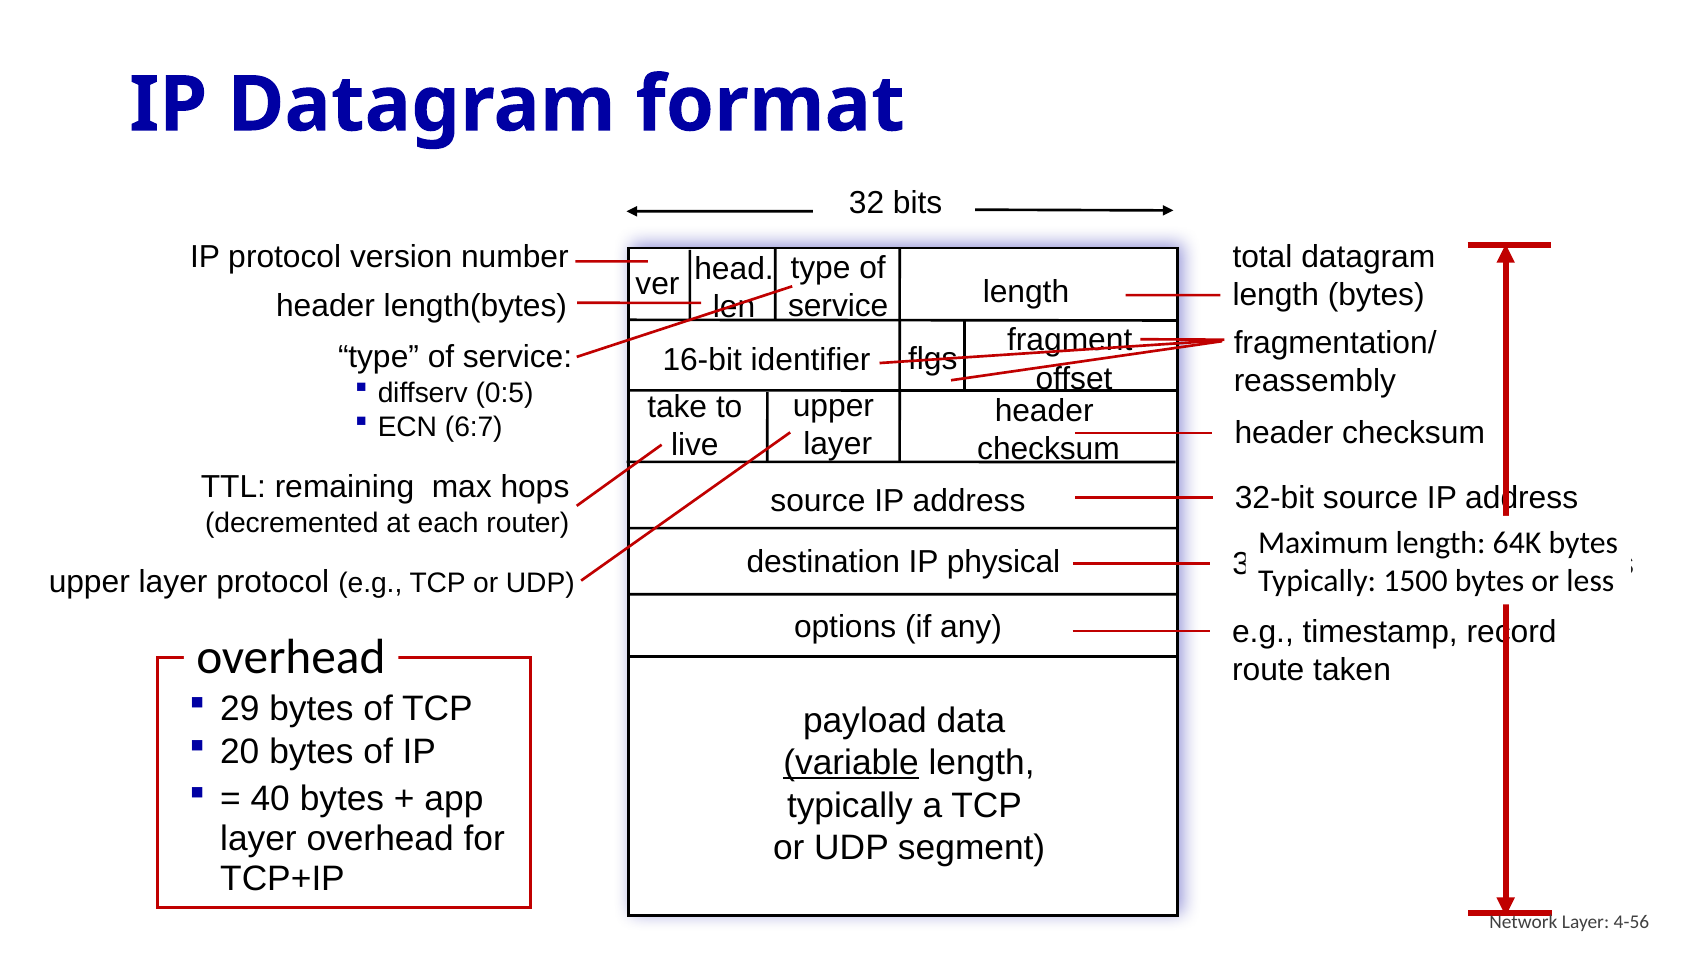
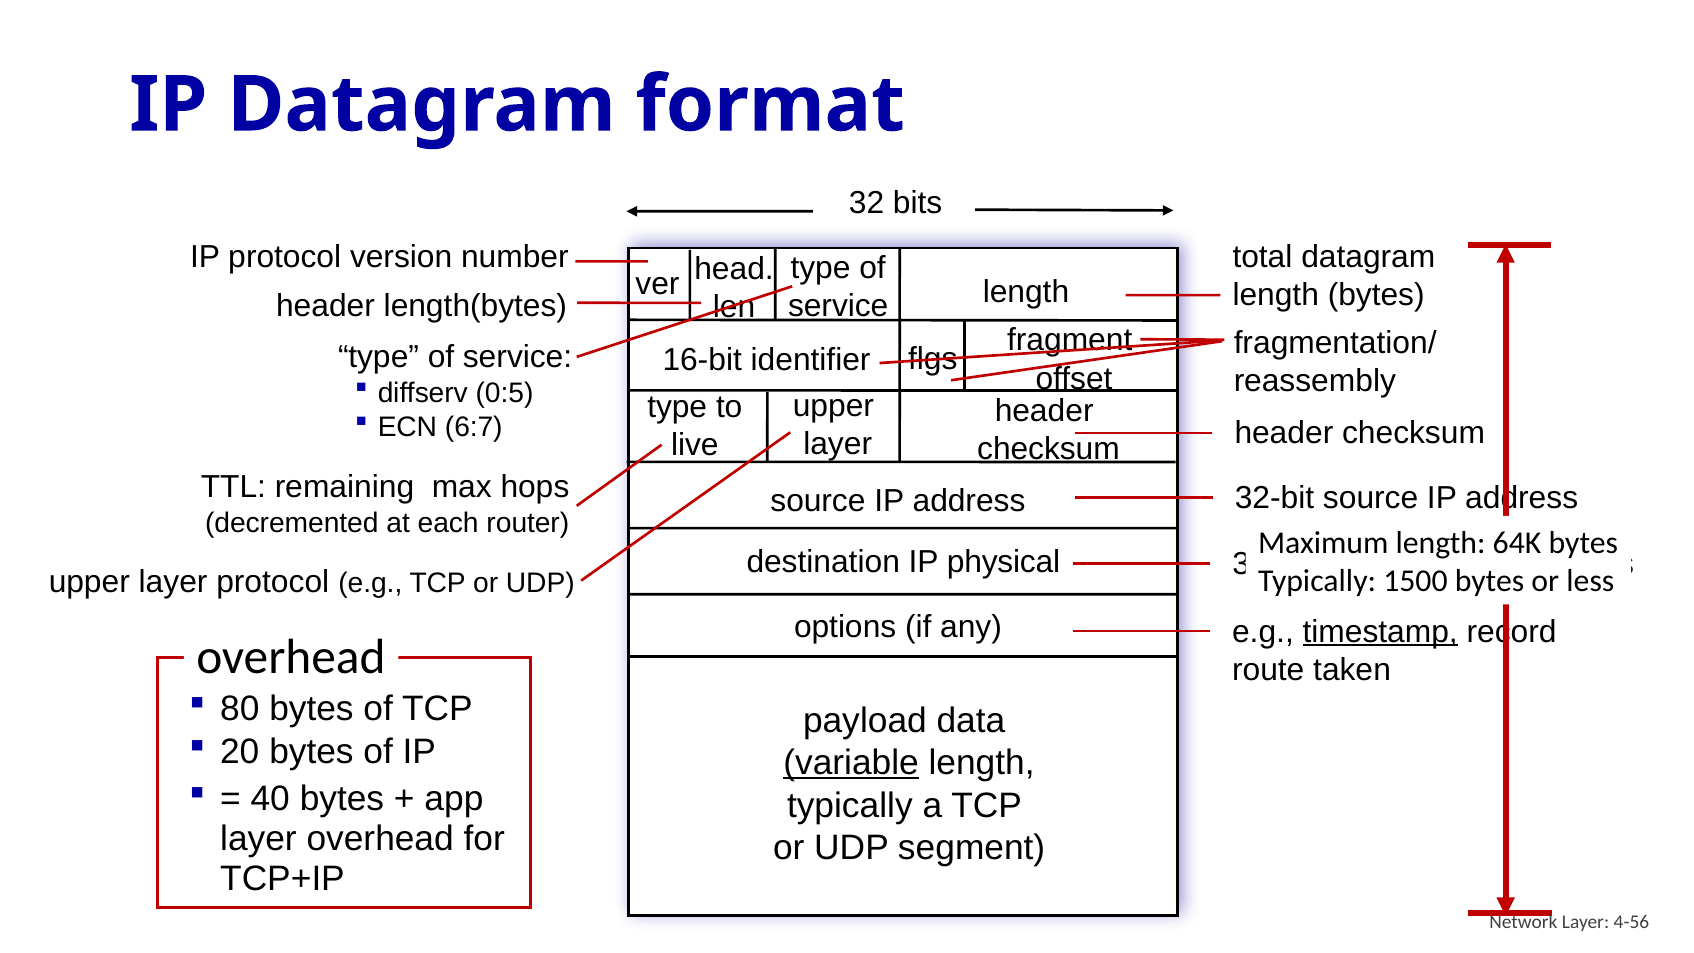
take: take -> type (677, 407)
timestamp underline: none -> present (1380, 632)
29: 29 -> 80 (240, 709)
